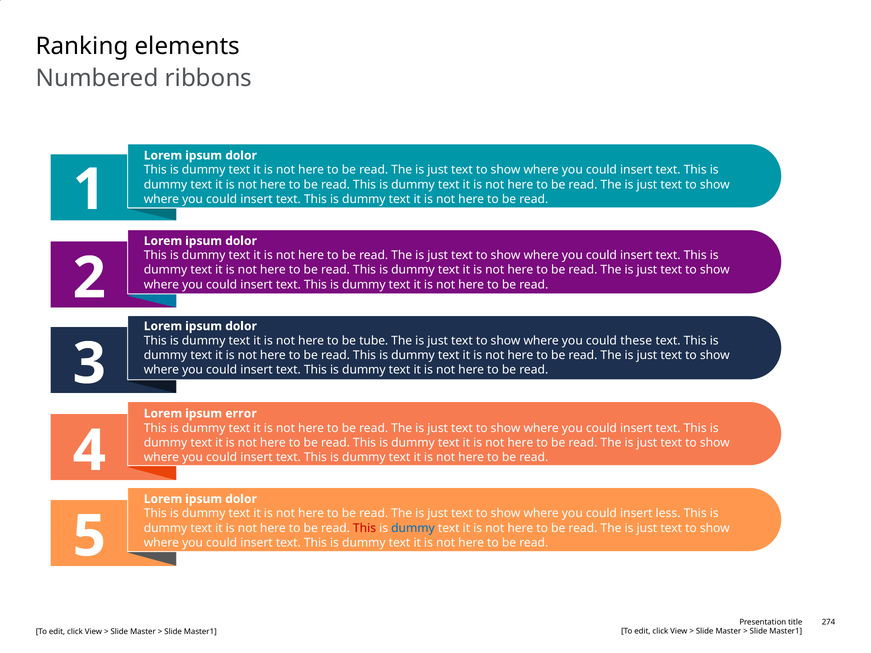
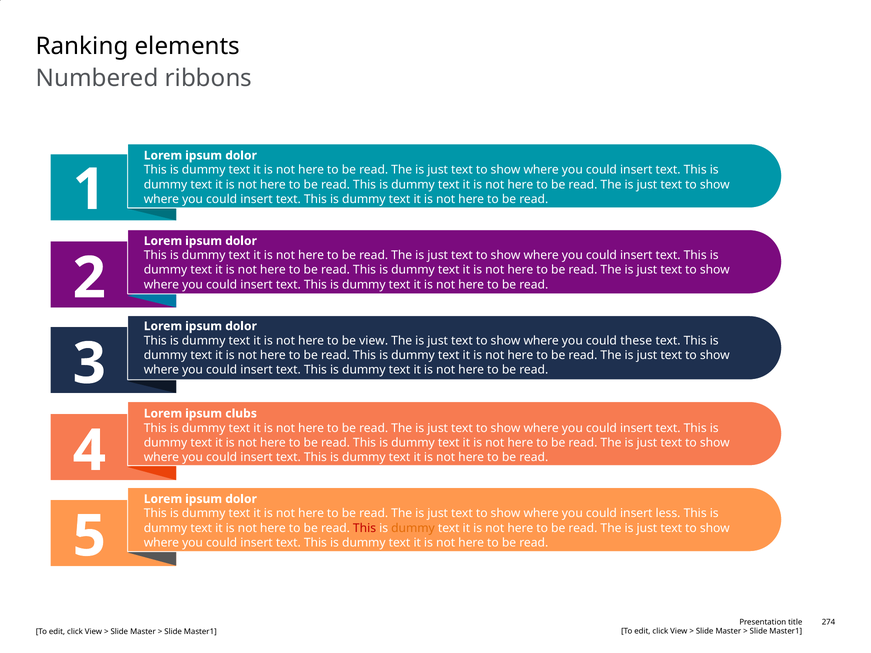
be tube: tube -> view (374, 341)
error: error -> clubs (241, 414)
dummy colour: blue -> orange (413, 528)
